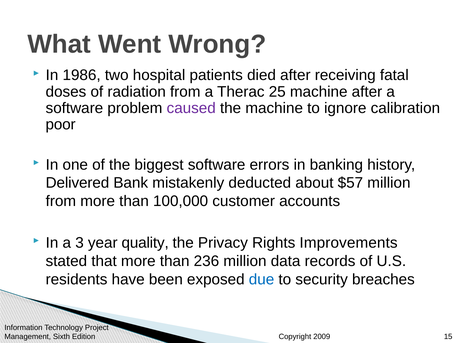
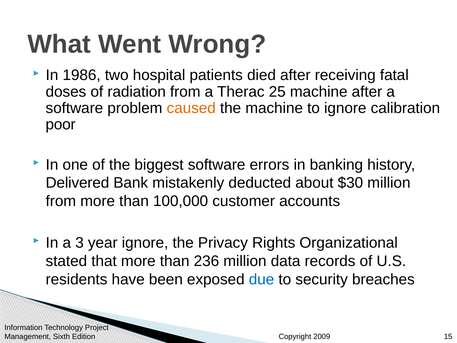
caused colour: purple -> orange (191, 108)
$57: $57 -> $30 (350, 183)
year quality: quality -> ignore (145, 243)
Improvements: Improvements -> Organizational (349, 243)
